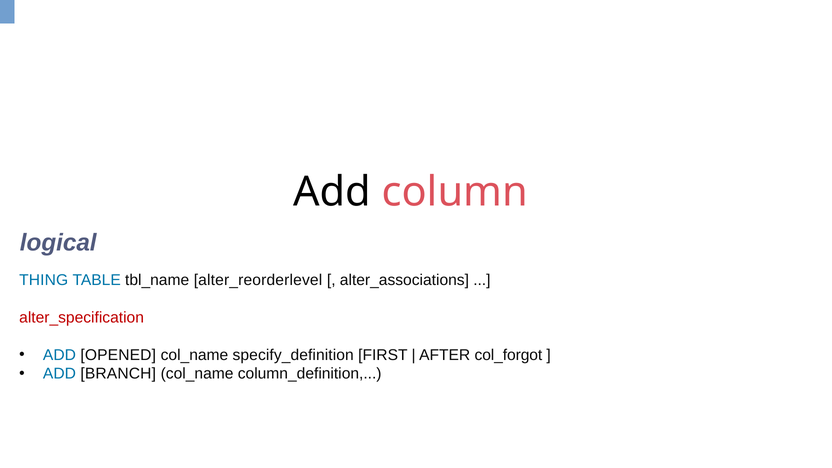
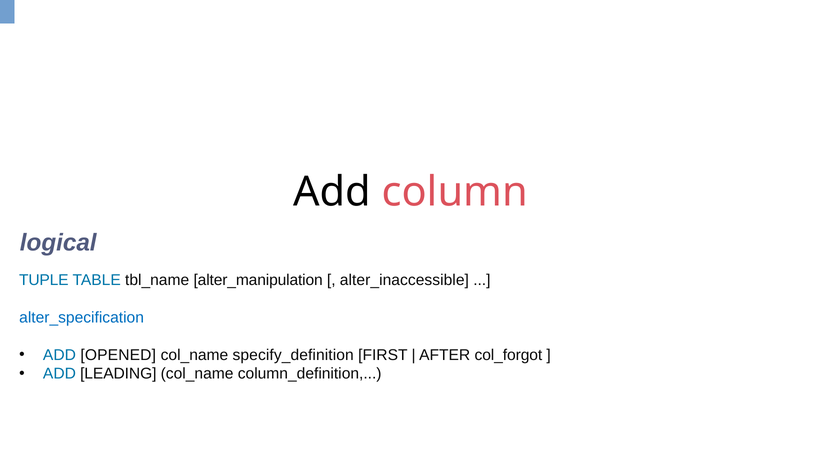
THING: THING -> TUPLE (44, 280)
alter_reorderlevel: alter_reorderlevel -> alter_manipulation (258, 280)
alter_associations: alter_associations -> alter_inaccessible (404, 280)
alter_specification colour: red -> blue (82, 318)
BRANCH: BRANCH -> LEADING (118, 374)
